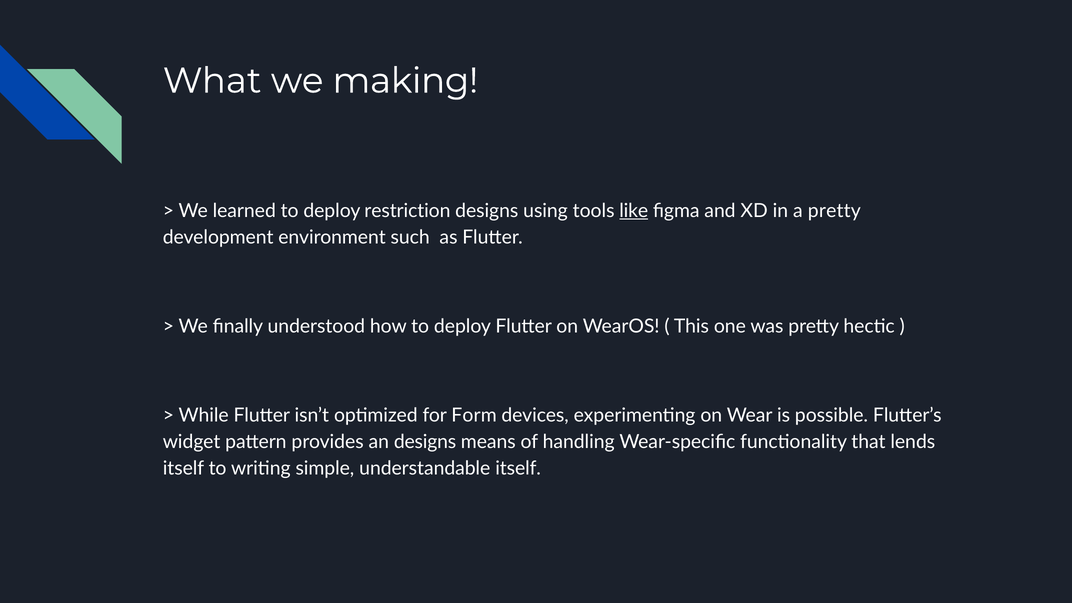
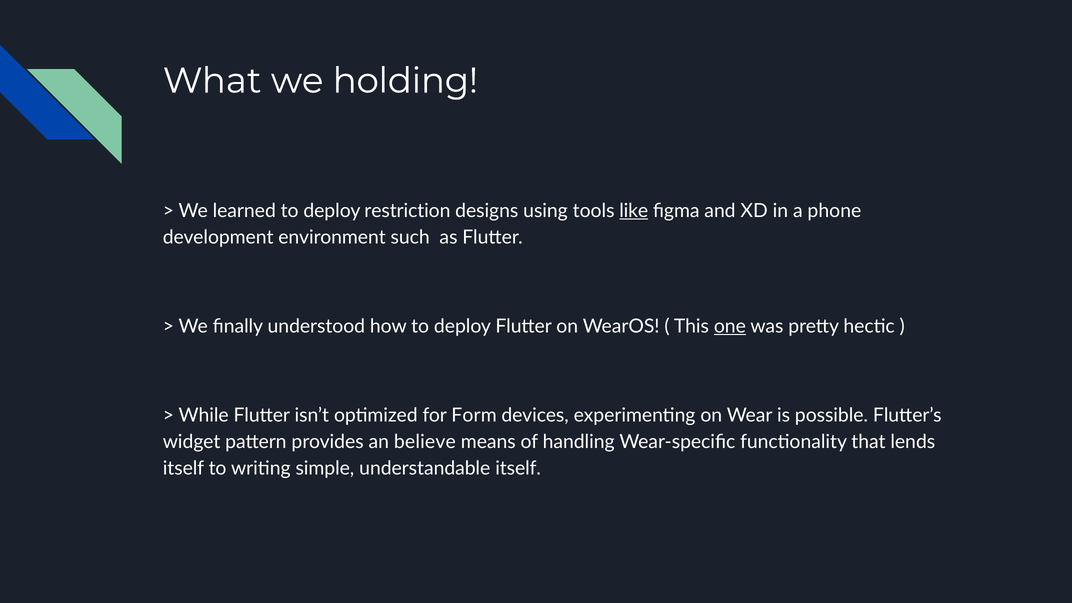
making: making -> holding (405, 81)
a pretty: pretty -> phone (834, 211)
one underline: none -> present (730, 326)
an designs: designs -> believe (425, 442)
